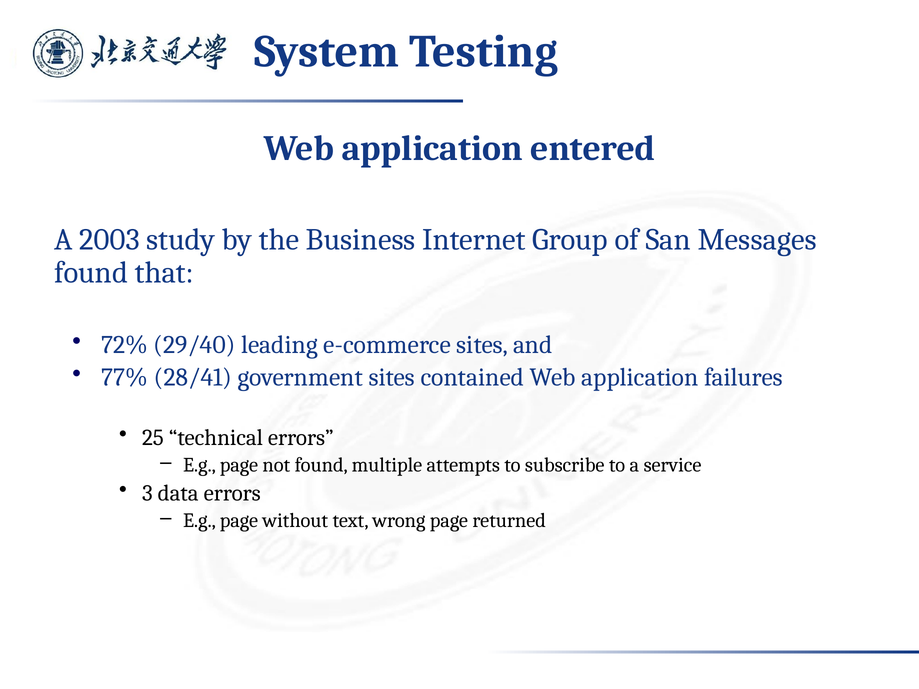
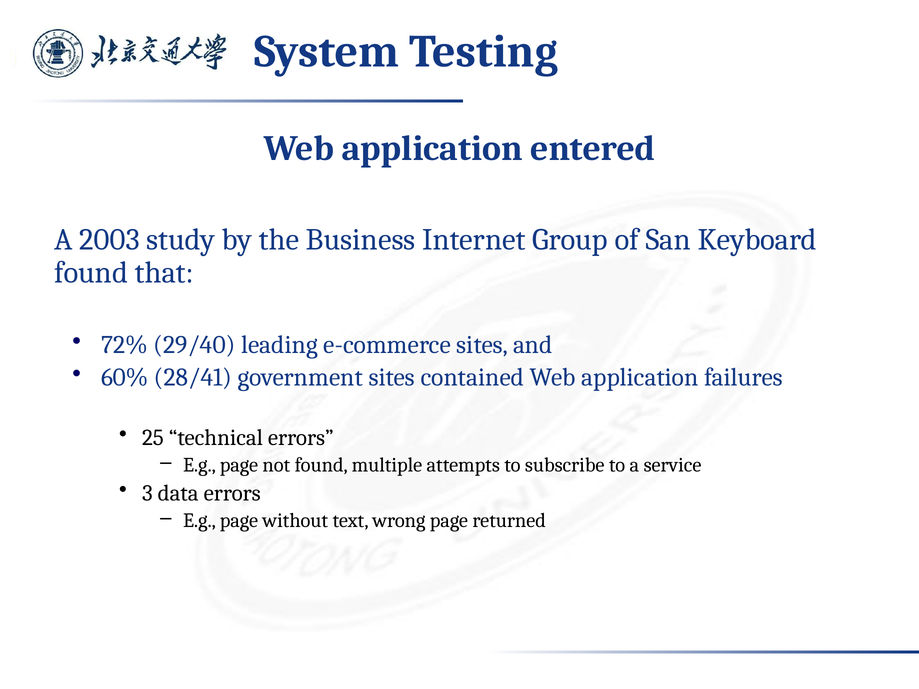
Messages: Messages -> Keyboard (757, 240)
77%: 77% -> 60% (125, 378)
